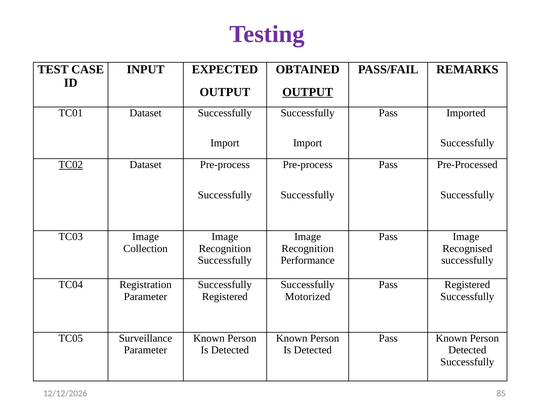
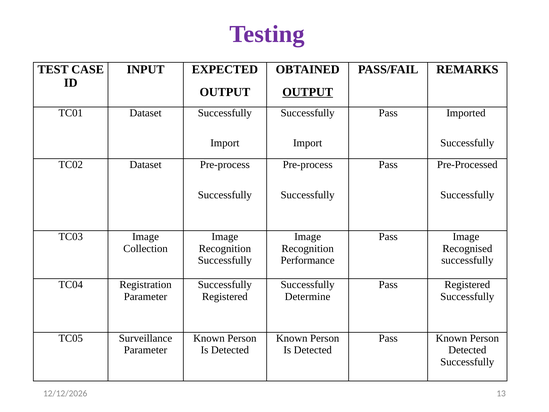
TC02 underline: present -> none (71, 165)
Motorized: Motorized -> Determine (308, 296)
85: 85 -> 13 (501, 393)
